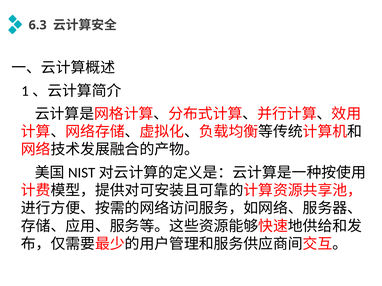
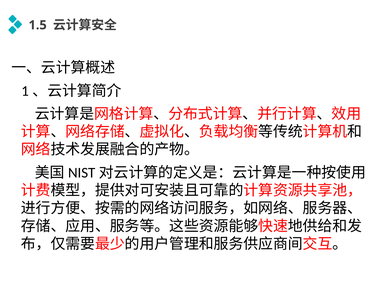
6.3: 6.3 -> 1.5 (38, 25)
